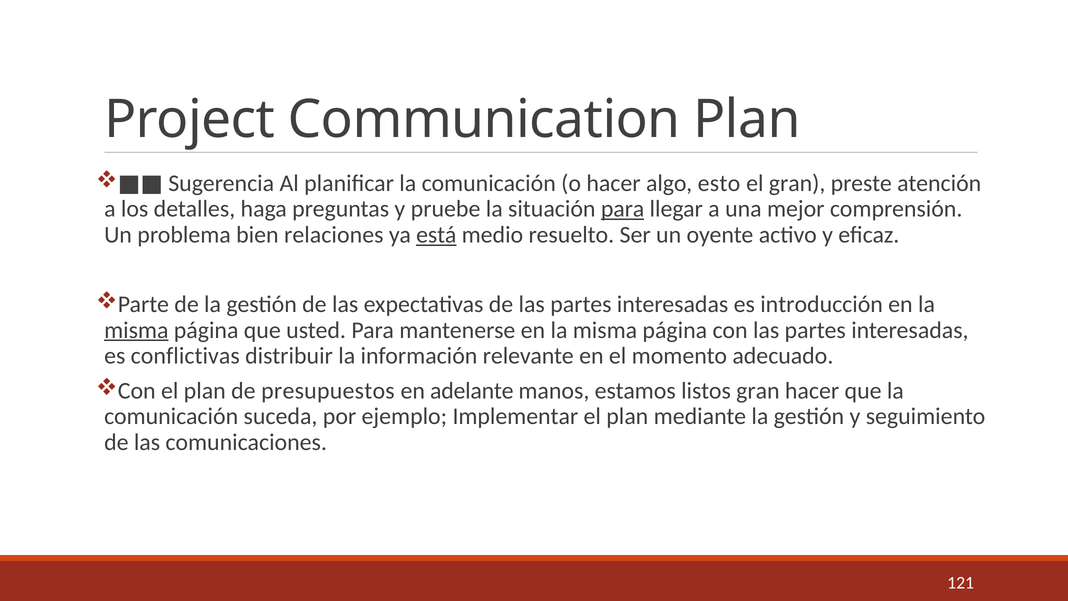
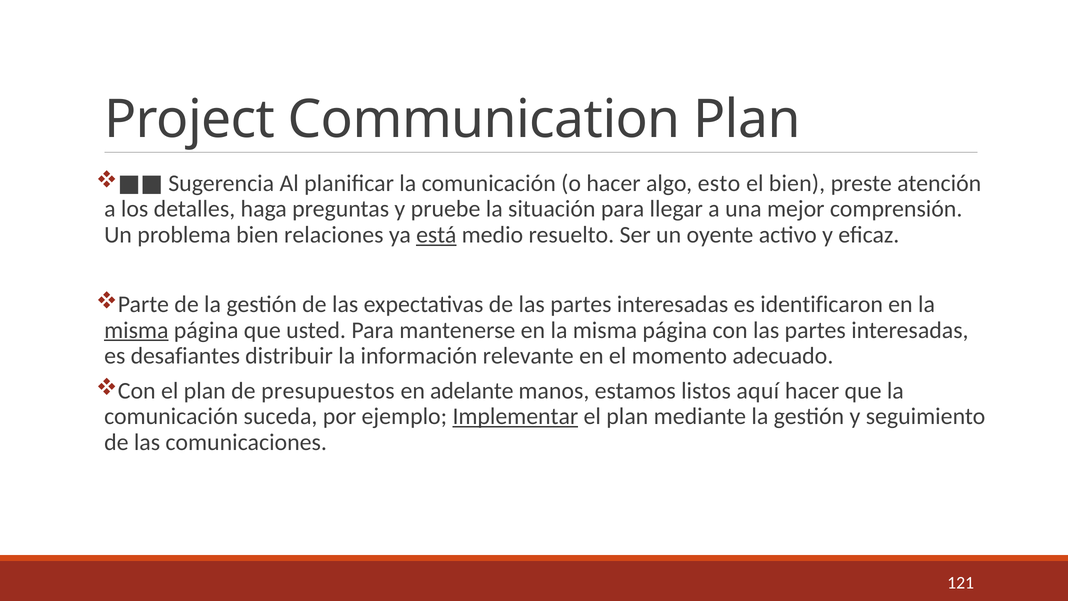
el gran: gran -> bien (797, 183)
para underline: present -> none (623, 209)
introducción: introducción -> identificaron (822, 304)
conflictivas: conflictivas -> desafiantes (185, 356)
listos gran: gran -> aquí (758, 391)
Implementar underline: none -> present (515, 416)
